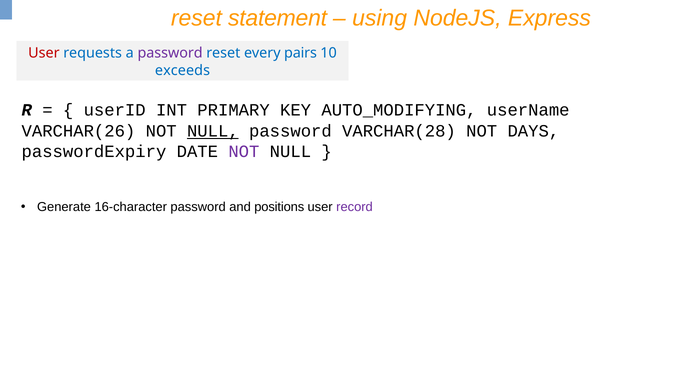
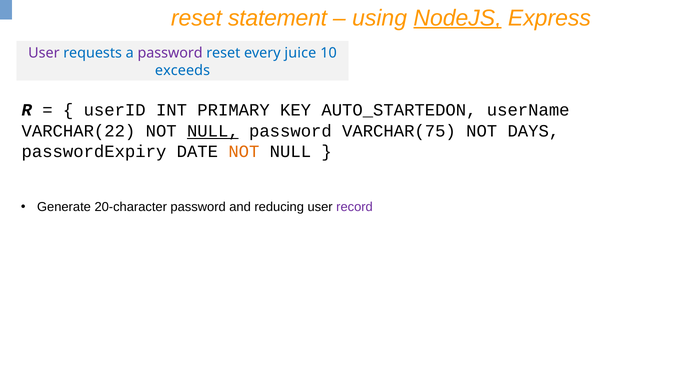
NodeJS underline: none -> present (457, 18)
User colour: red -> purple (44, 53)
pairs: pairs -> juice (300, 53)
AUTO_MODIFYING: AUTO_MODIFYING -> AUTO_STARTEDON (399, 110)
VARCHAR(26: VARCHAR(26 -> VARCHAR(22 (78, 131)
VARCHAR(28: VARCHAR(28 -> VARCHAR(75 (399, 131)
NOT colour: purple -> orange (244, 152)
16-character: 16-character -> 20-character (131, 207)
positions: positions -> reducing (279, 207)
